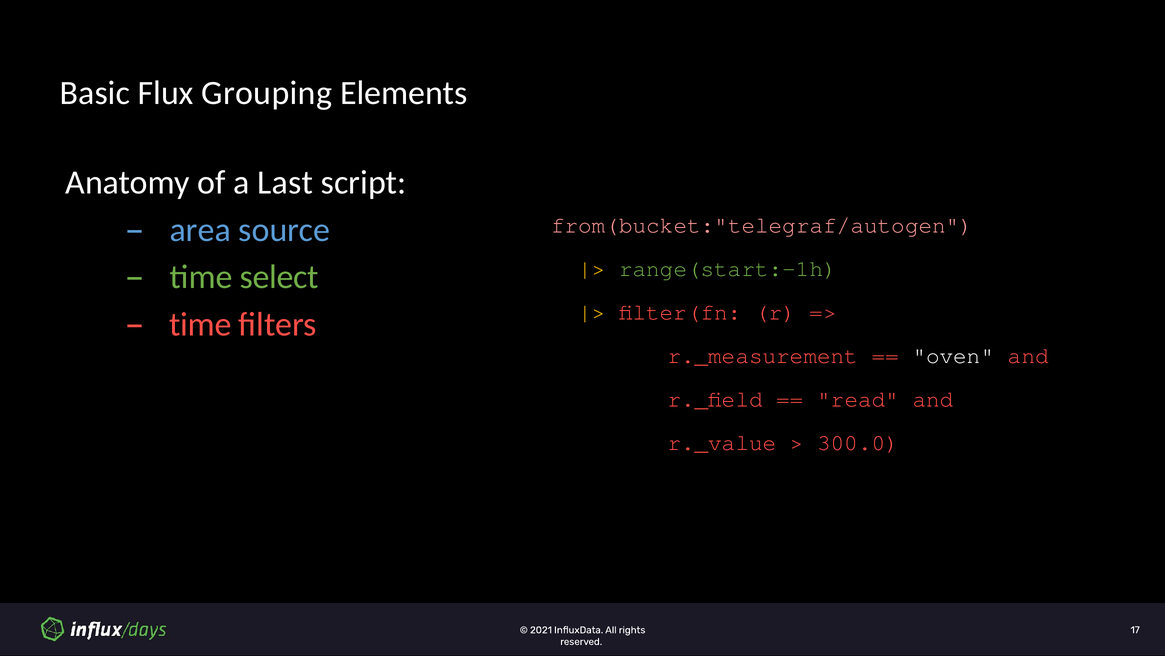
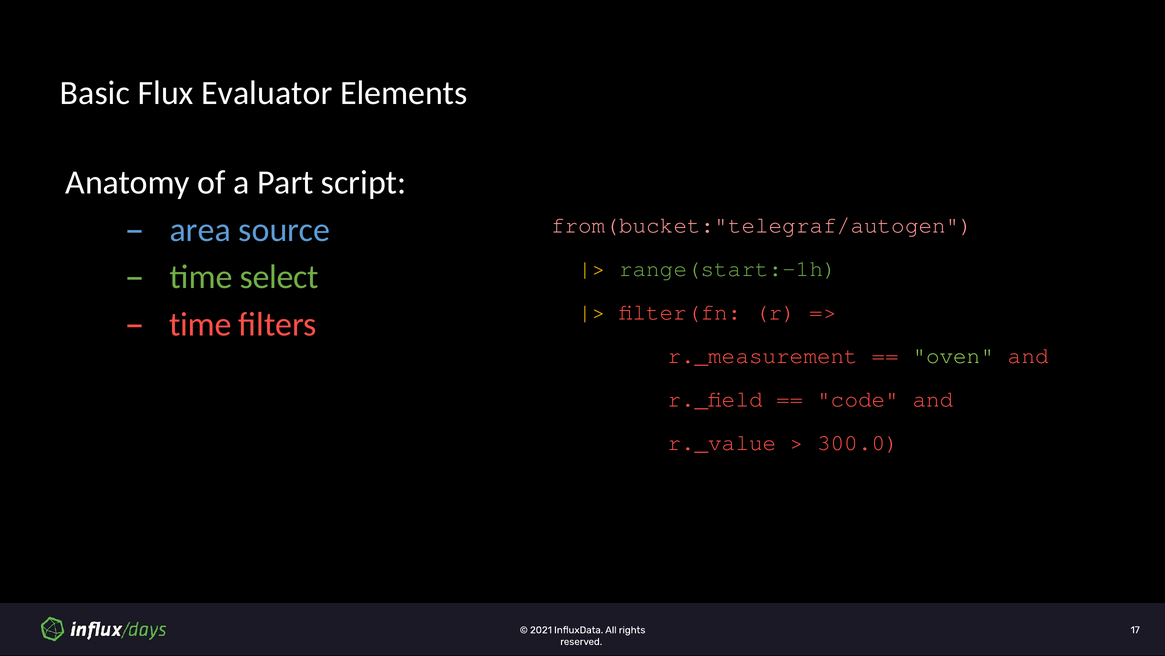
Grouping: Grouping -> Evaluator (267, 93)
Last: Last -> Part (285, 182)
oven colour: white -> light green (953, 356)
read: read -> code (858, 399)
